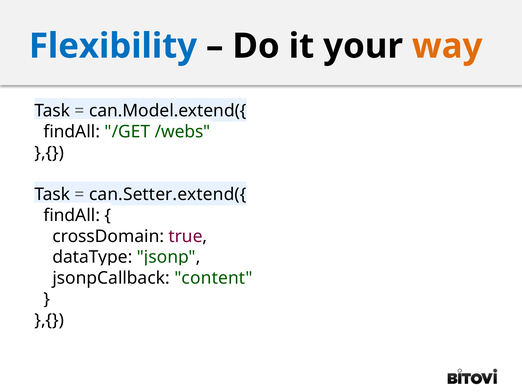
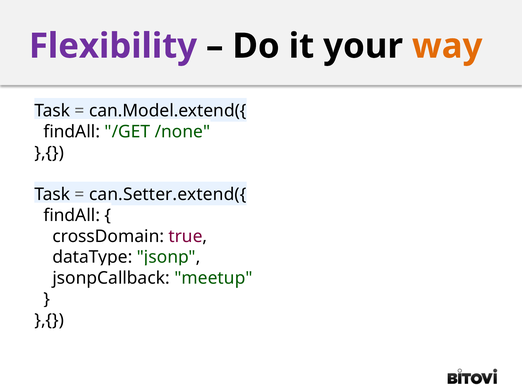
Flexibility colour: blue -> purple (113, 46)
/webs: /webs -> /none (182, 132)
content: content -> meetup (213, 278)
